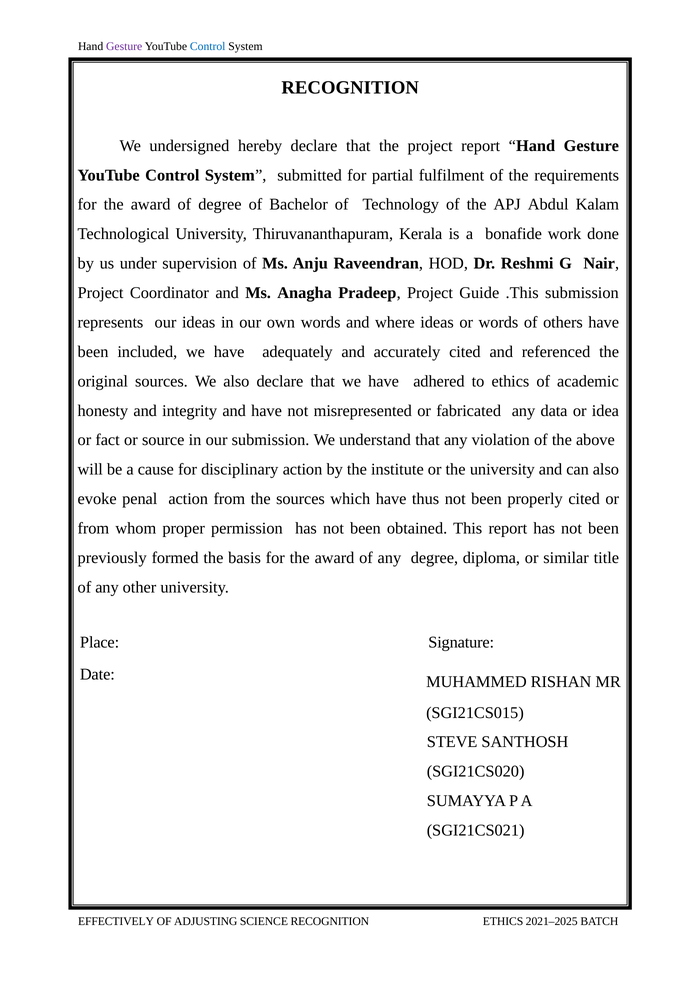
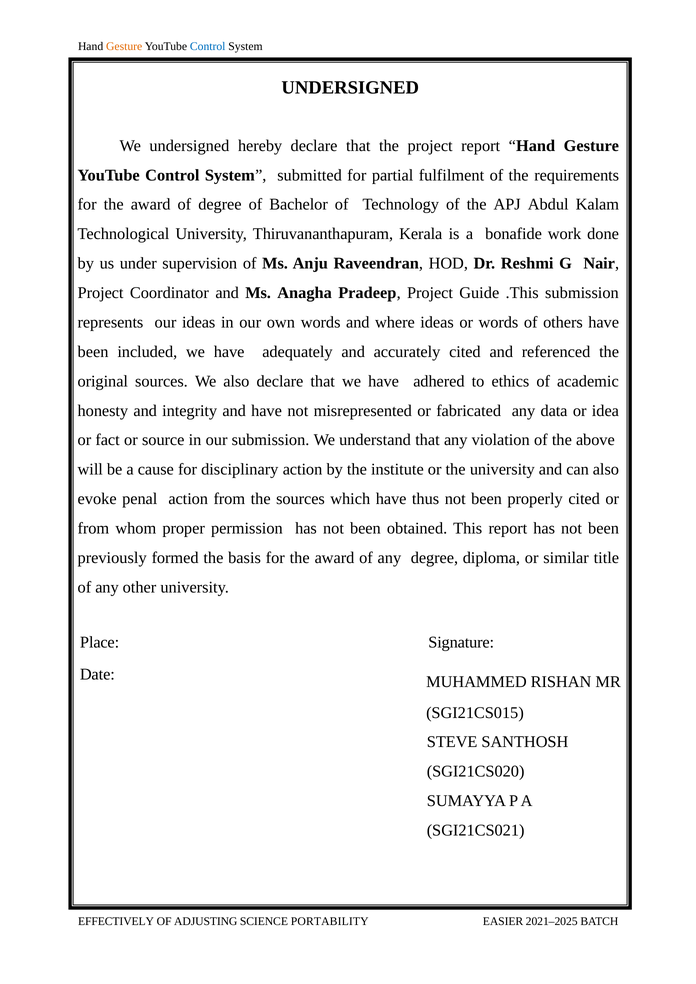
Gesture colour: purple -> orange (124, 46)
RECOGNITION: RECOGNITION -> UNDERSIGNED (350, 88)
SCIENCE RECOGNITION: RECOGNITION -> PORTABILITY (330, 921)
ETHICS: ETHICS -> EASIER (503, 921)
